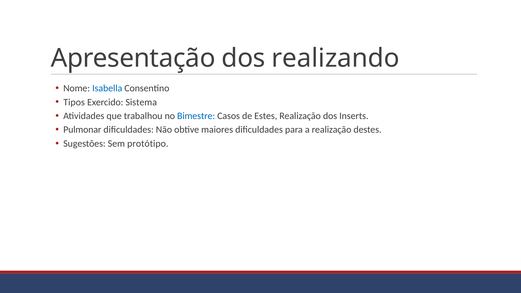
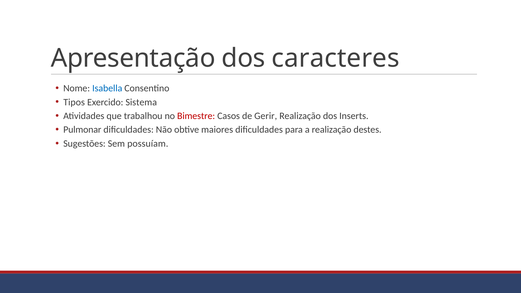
realizando: realizando -> caracteres (336, 58)
Bimestre colour: blue -> red (196, 116)
Estes: Estes -> Gerir (266, 116)
protótipo: protótipo -> possuíam (148, 144)
